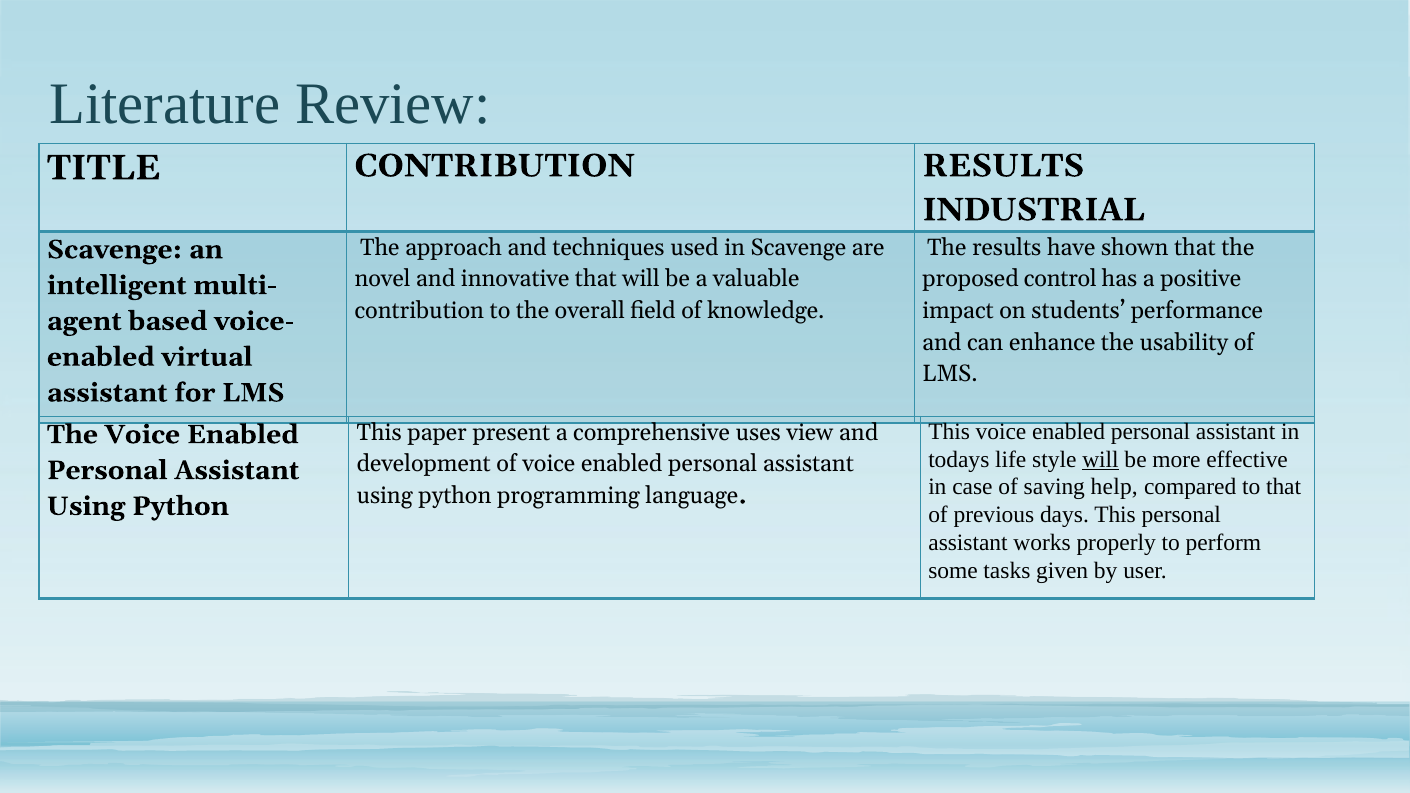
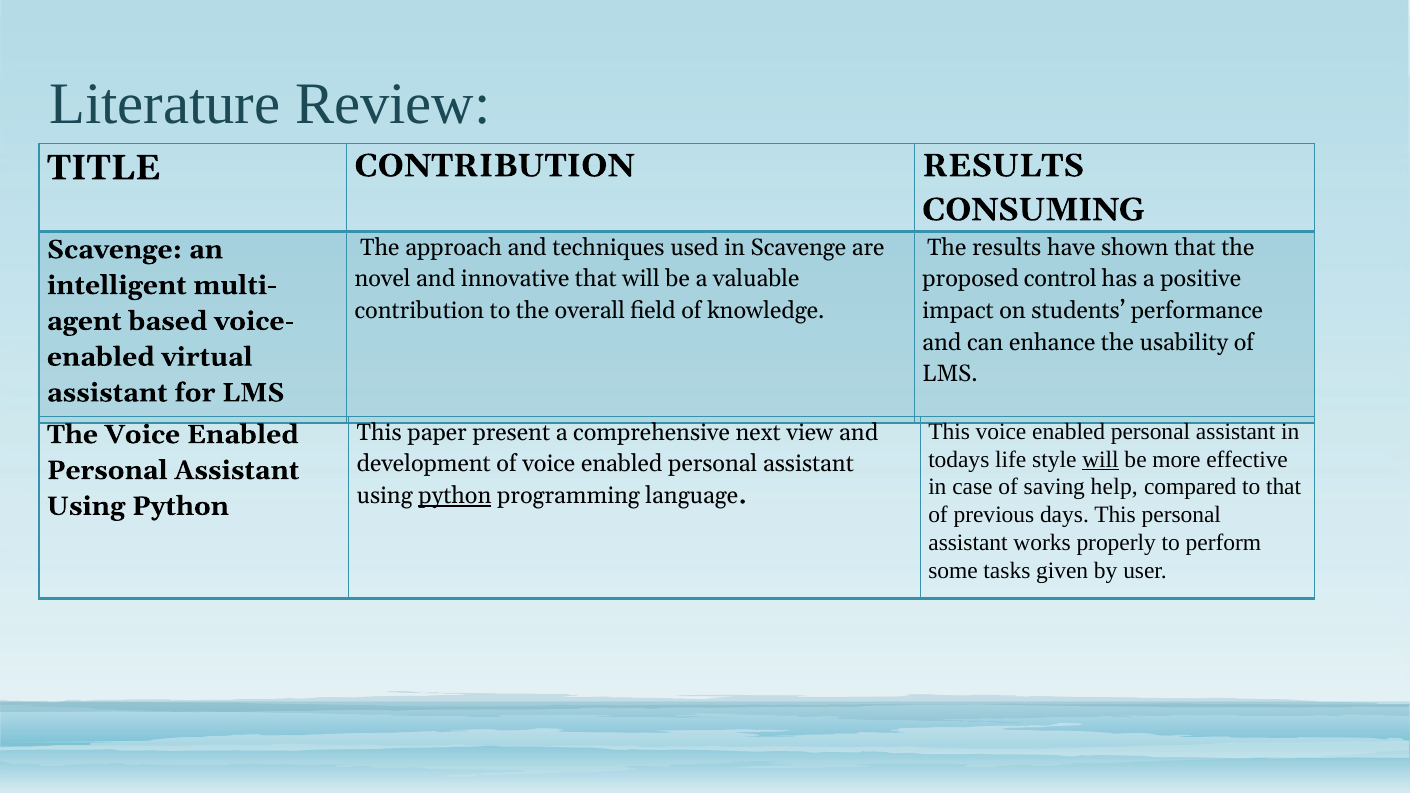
INDUSTRIAL: INDUSTRIAL -> CONSUMING (1034, 210)
uses: uses -> next (758, 432)
python underline: none -> present (455, 496)
